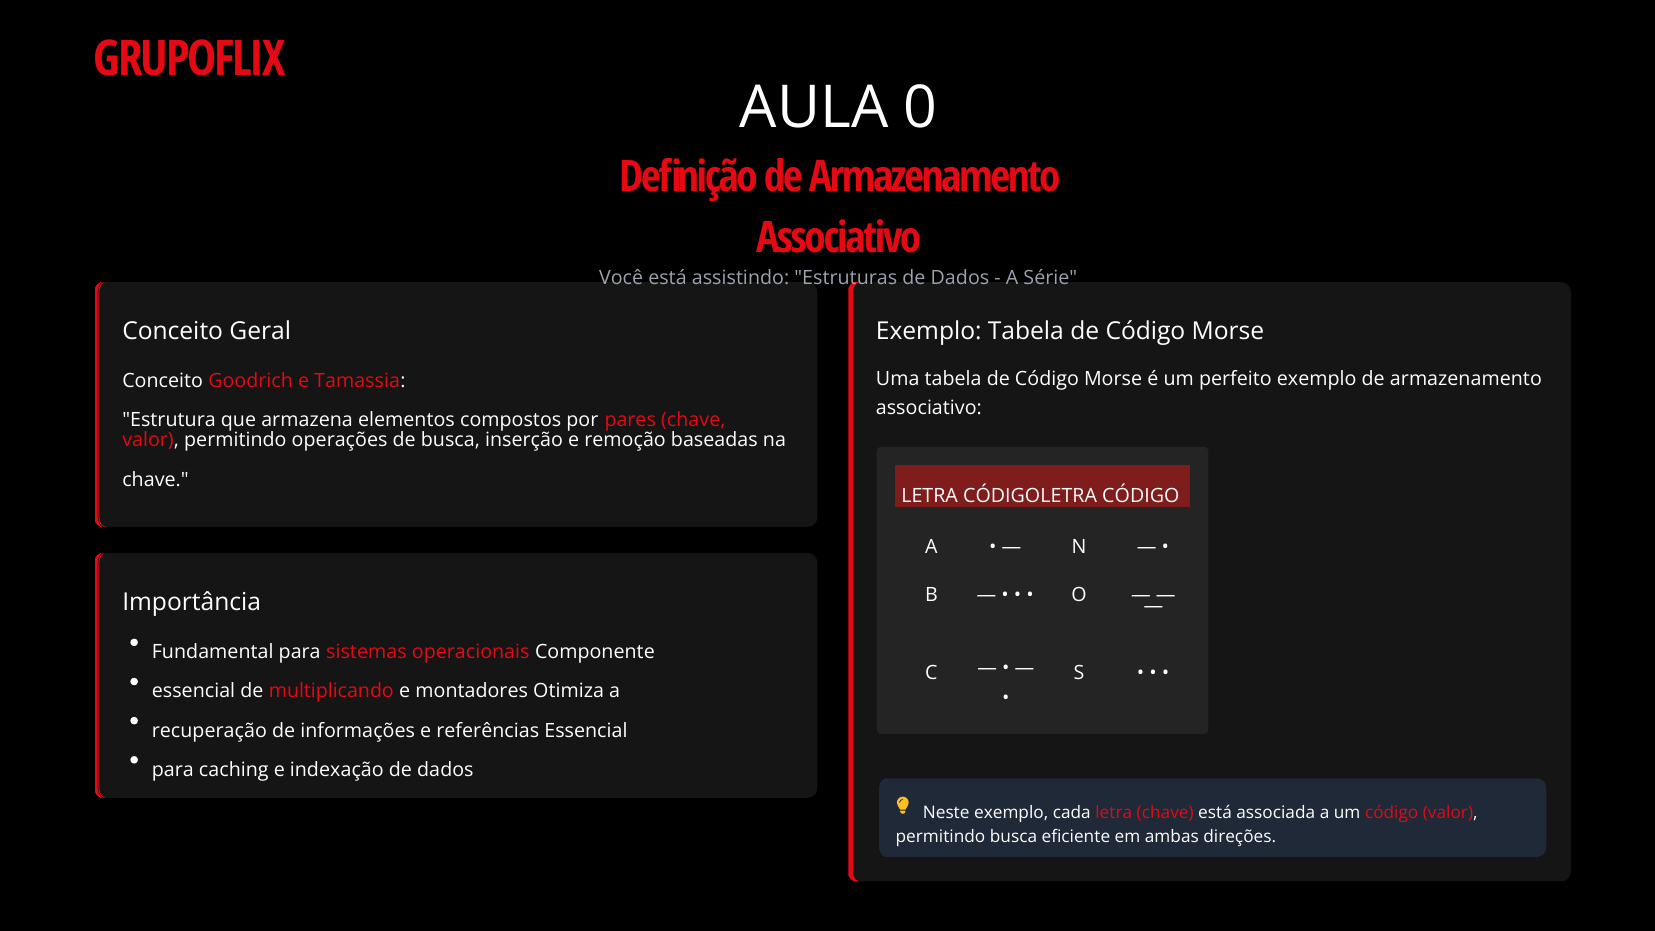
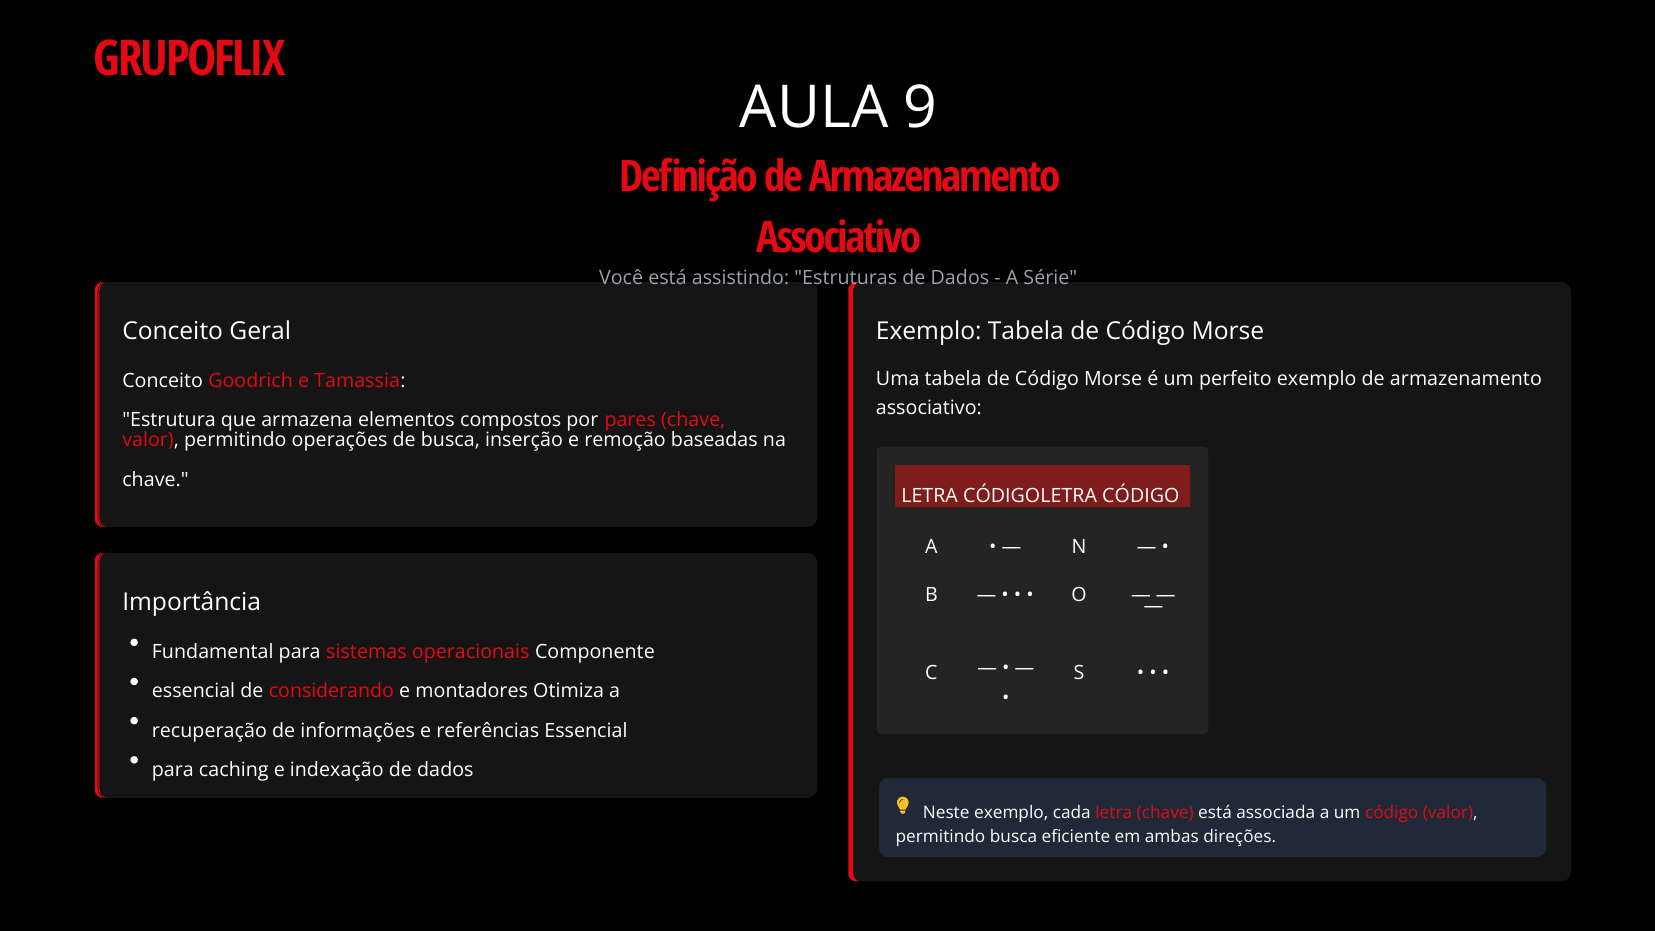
0: 0 -> 9 (921, 108)
multiplicando: multiplicando -> considerando (331, 691)
